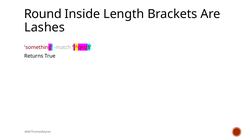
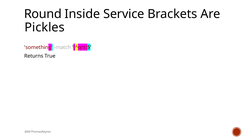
Length: Length -> Service (124, 14)
Lashes: Lashes -> Pickles (45, 27)
